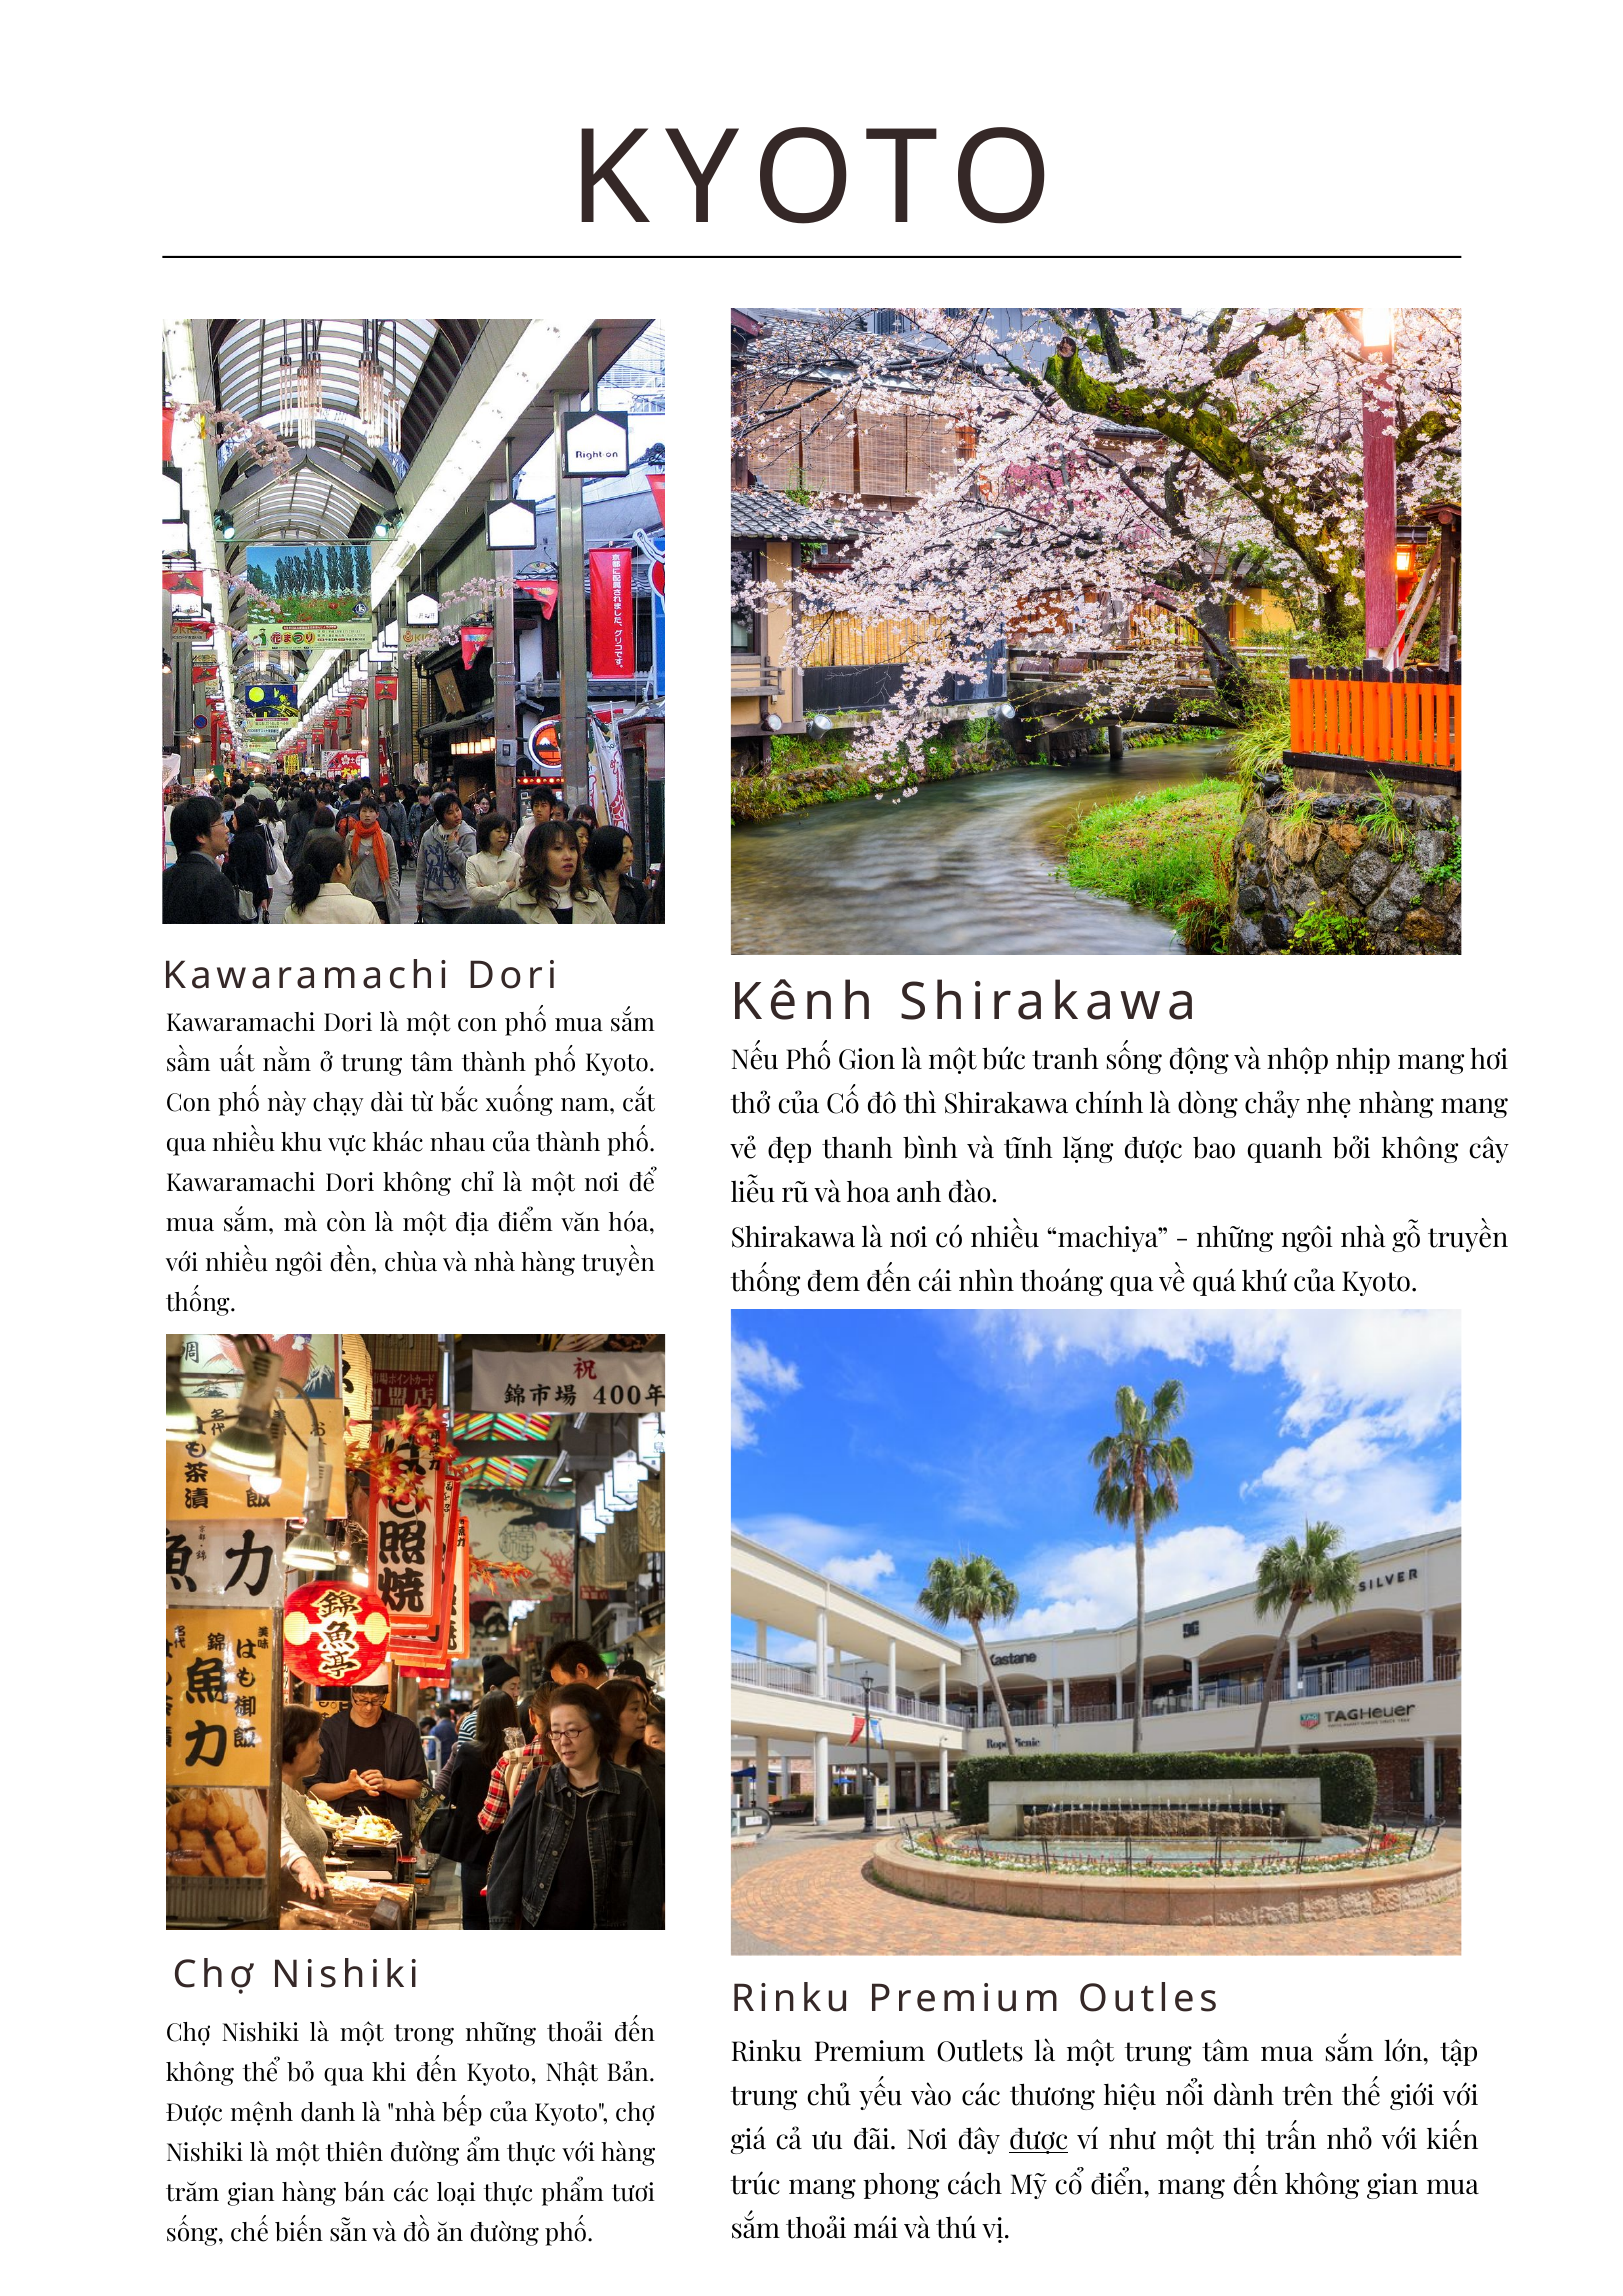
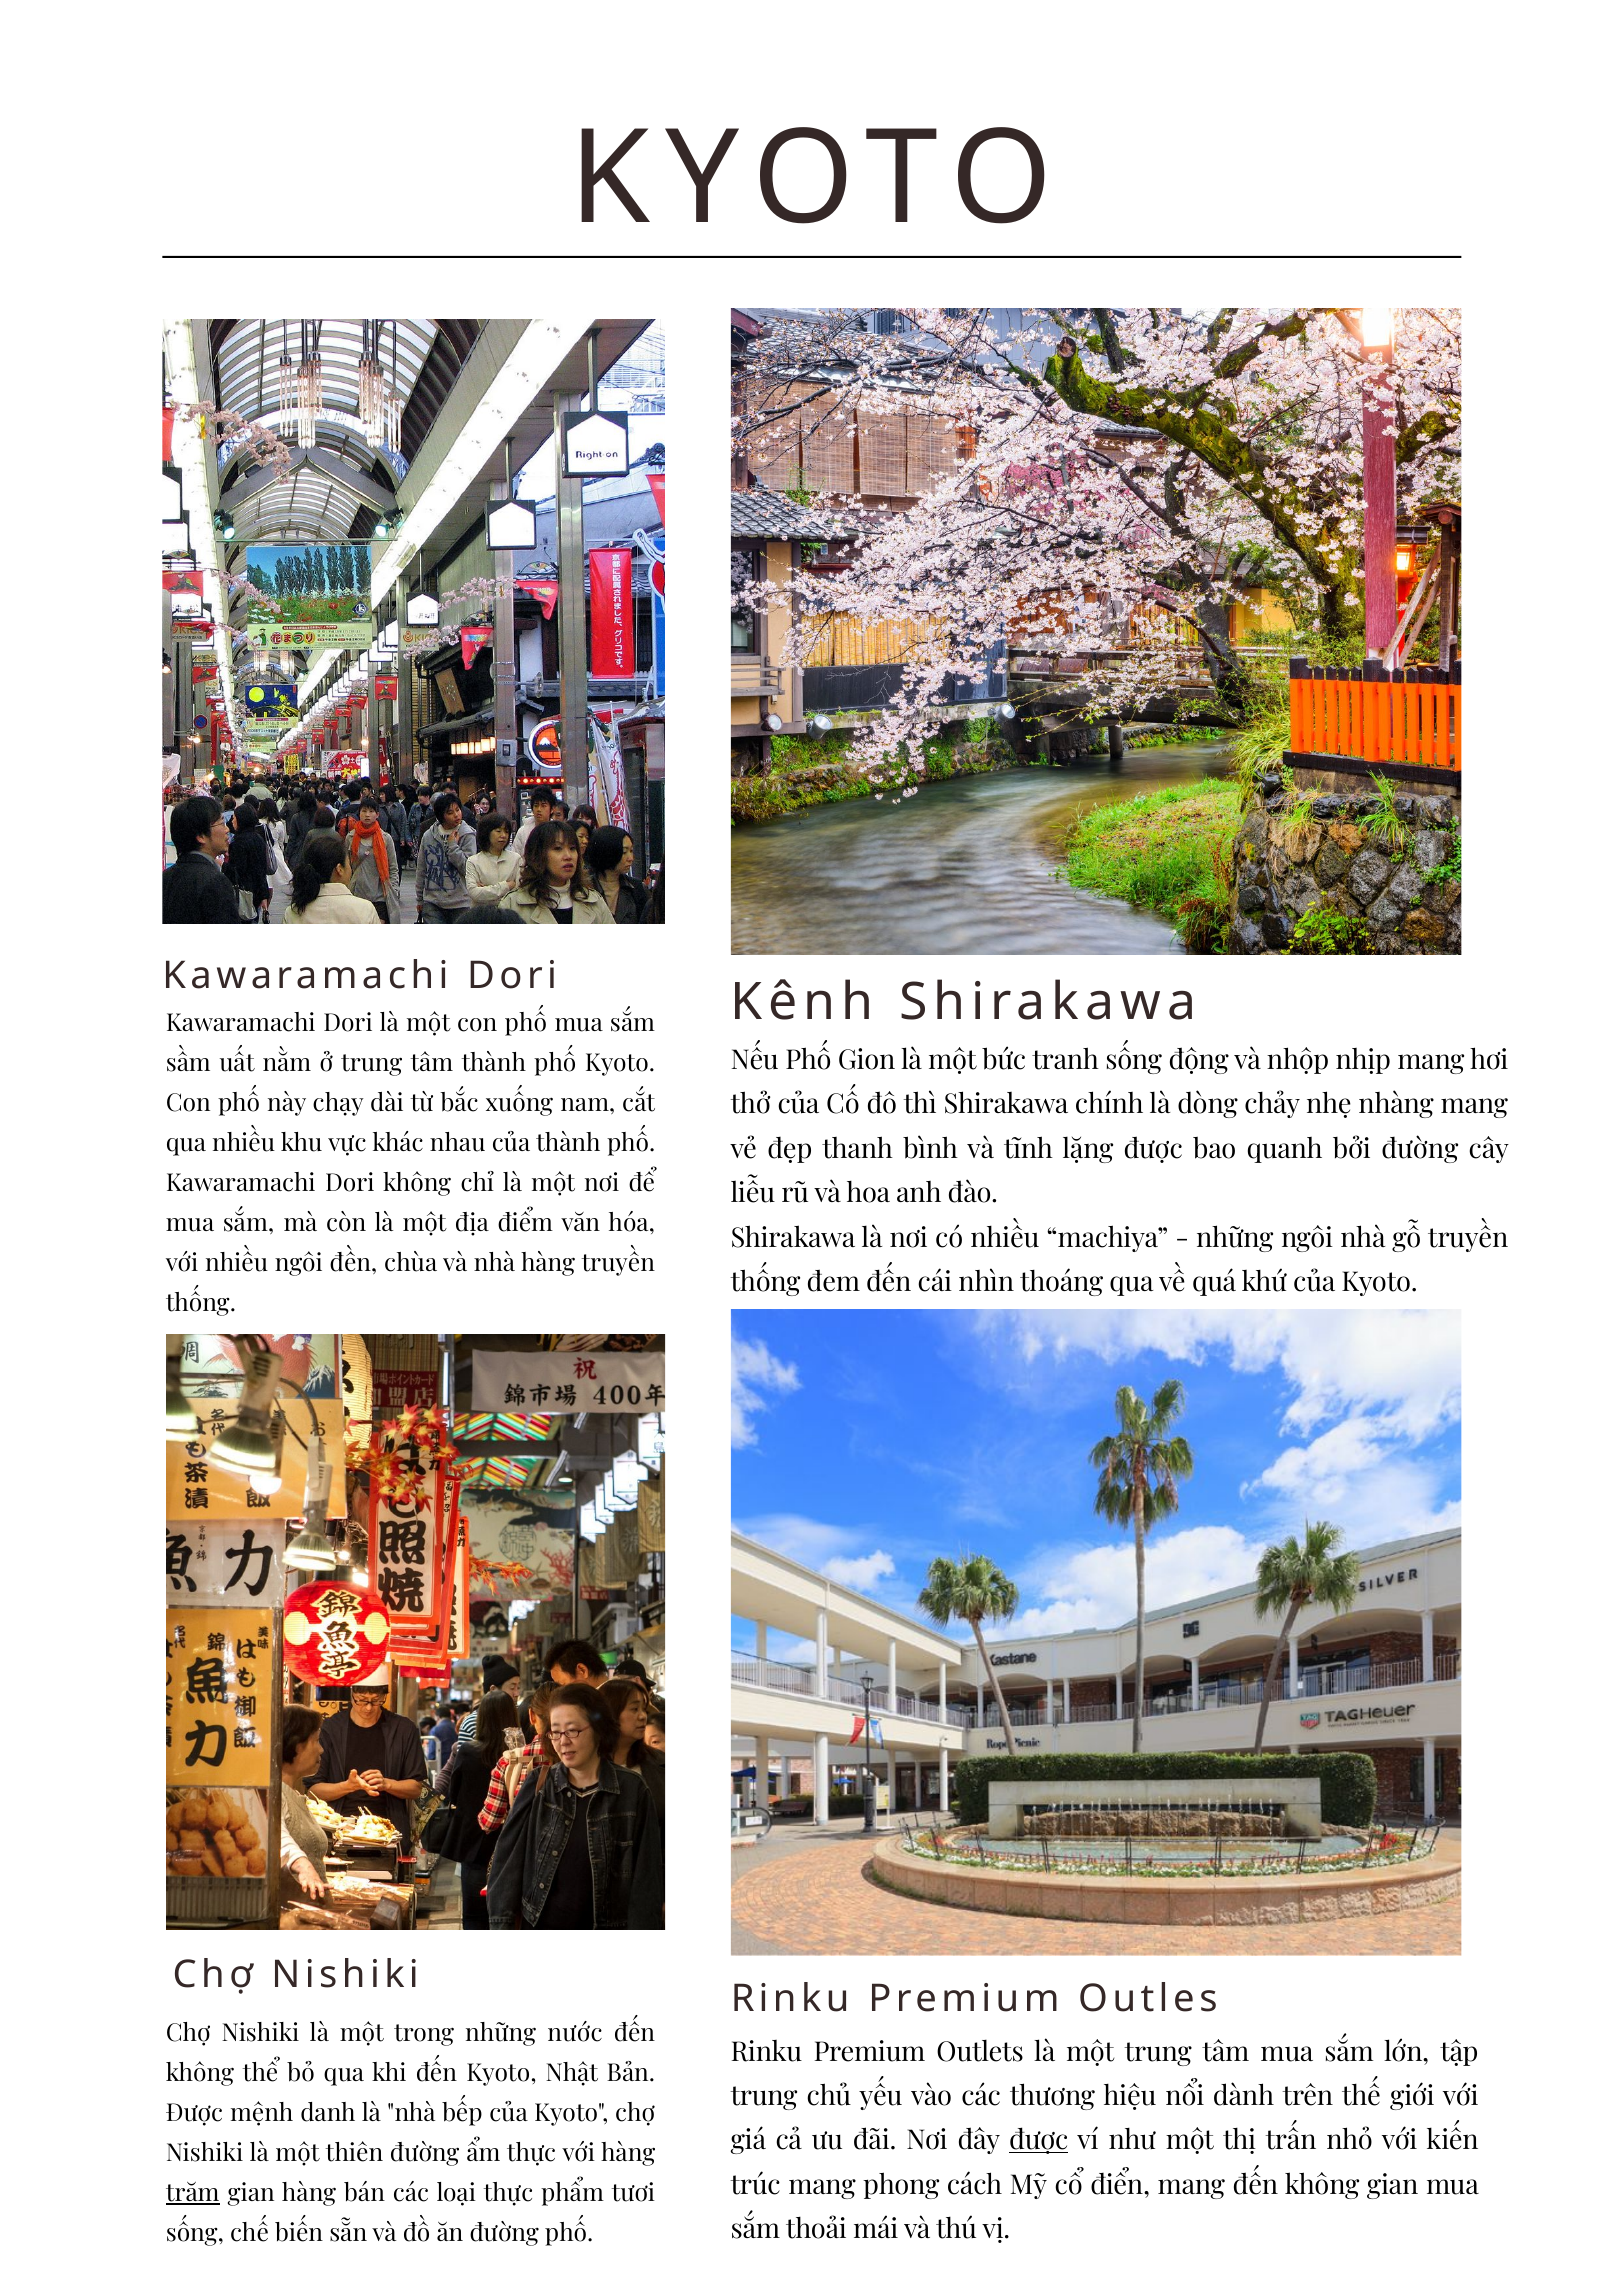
bởi không: không -> đường (1420, 1150)
những thoải: thoải -> nước (575, 2034)
trăm underline: none -> present (193, 2194)
